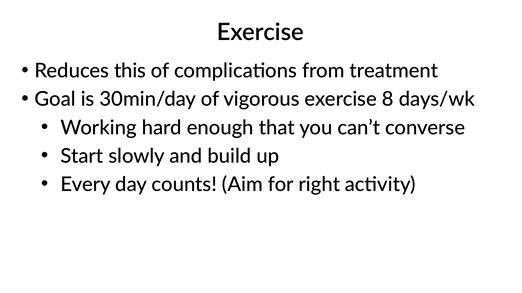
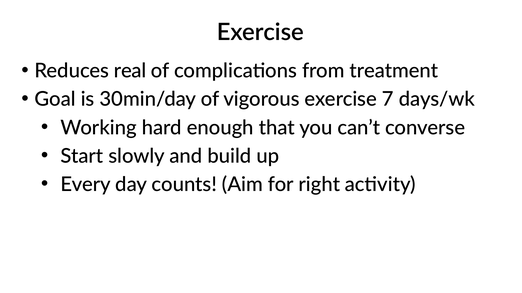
this: this -> real (130, 71)
8: 8 -> 7 (388, 99)
